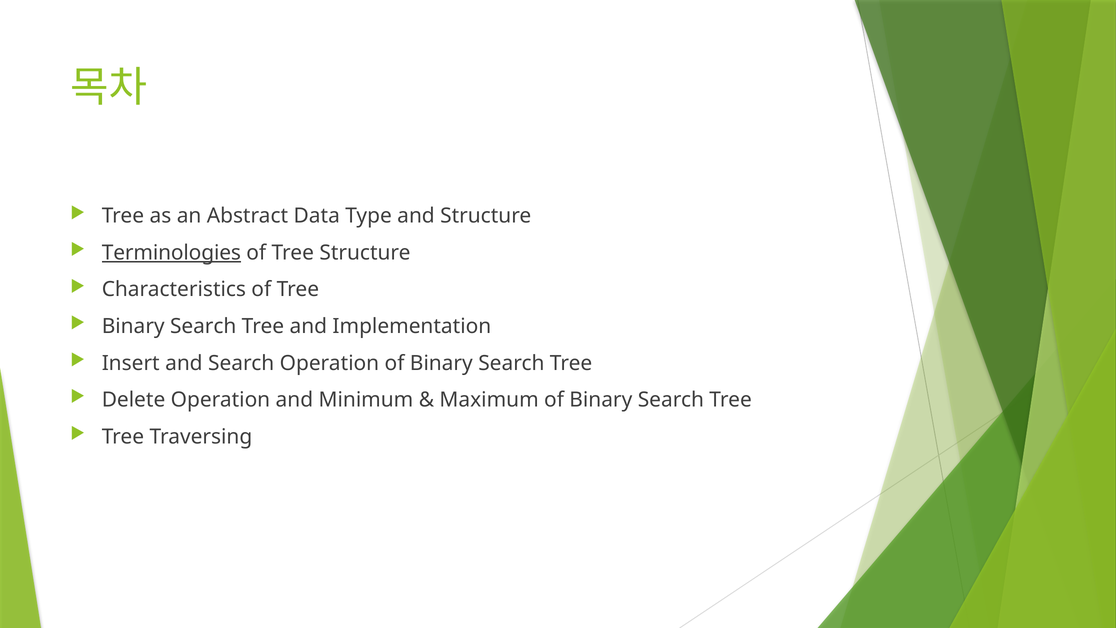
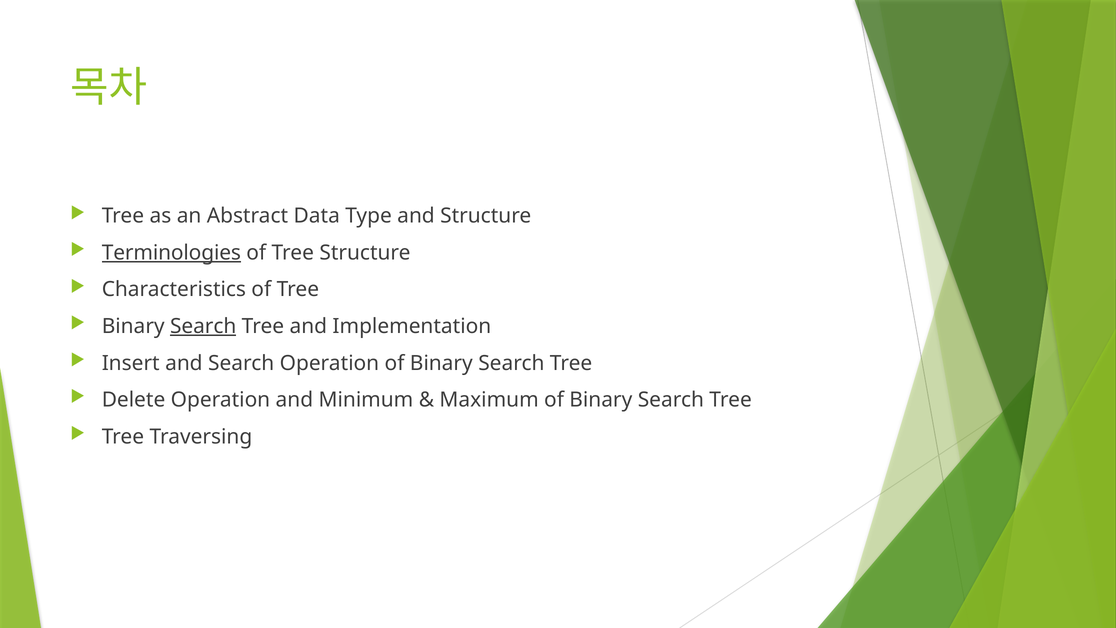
Search underline: none -> present (203, 326)
